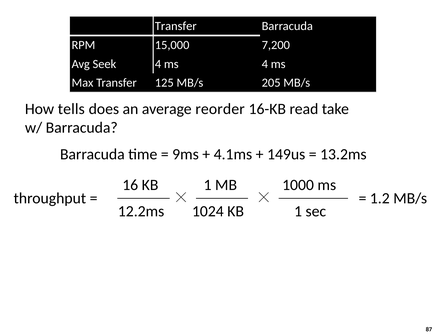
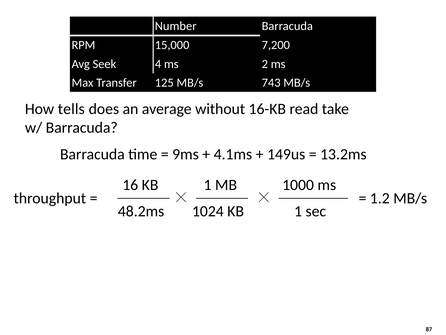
Transfer: Transfer -> Number (176, 26)
ms 4: 4 -> 2 (265, 64)
205: 205 -> 743 (271, 83)
reorder: reorder -> without (220, 109)
12.2ms: 12.2ms -> 48.2ms (141, 211)
